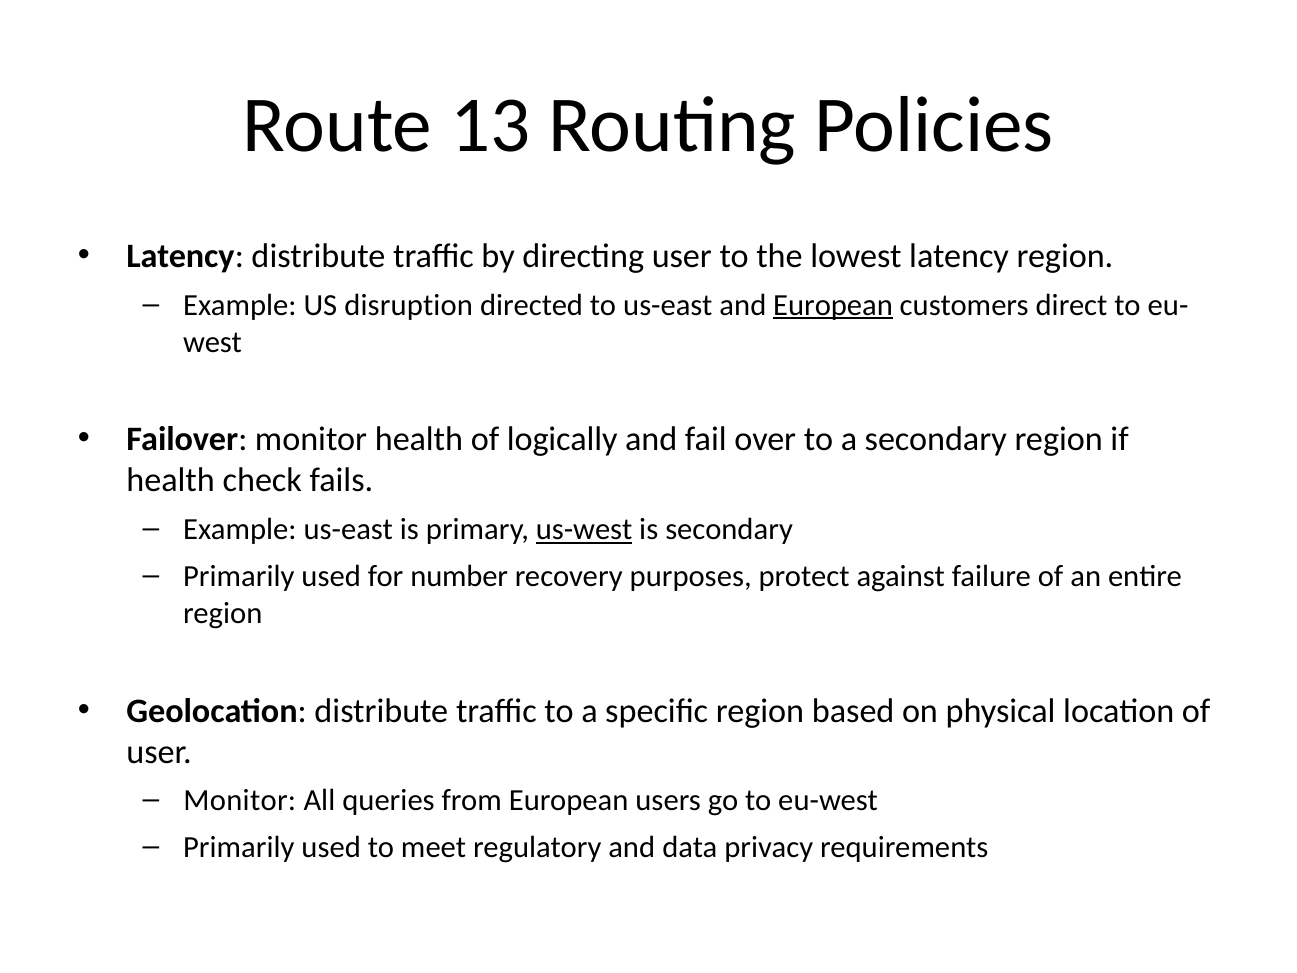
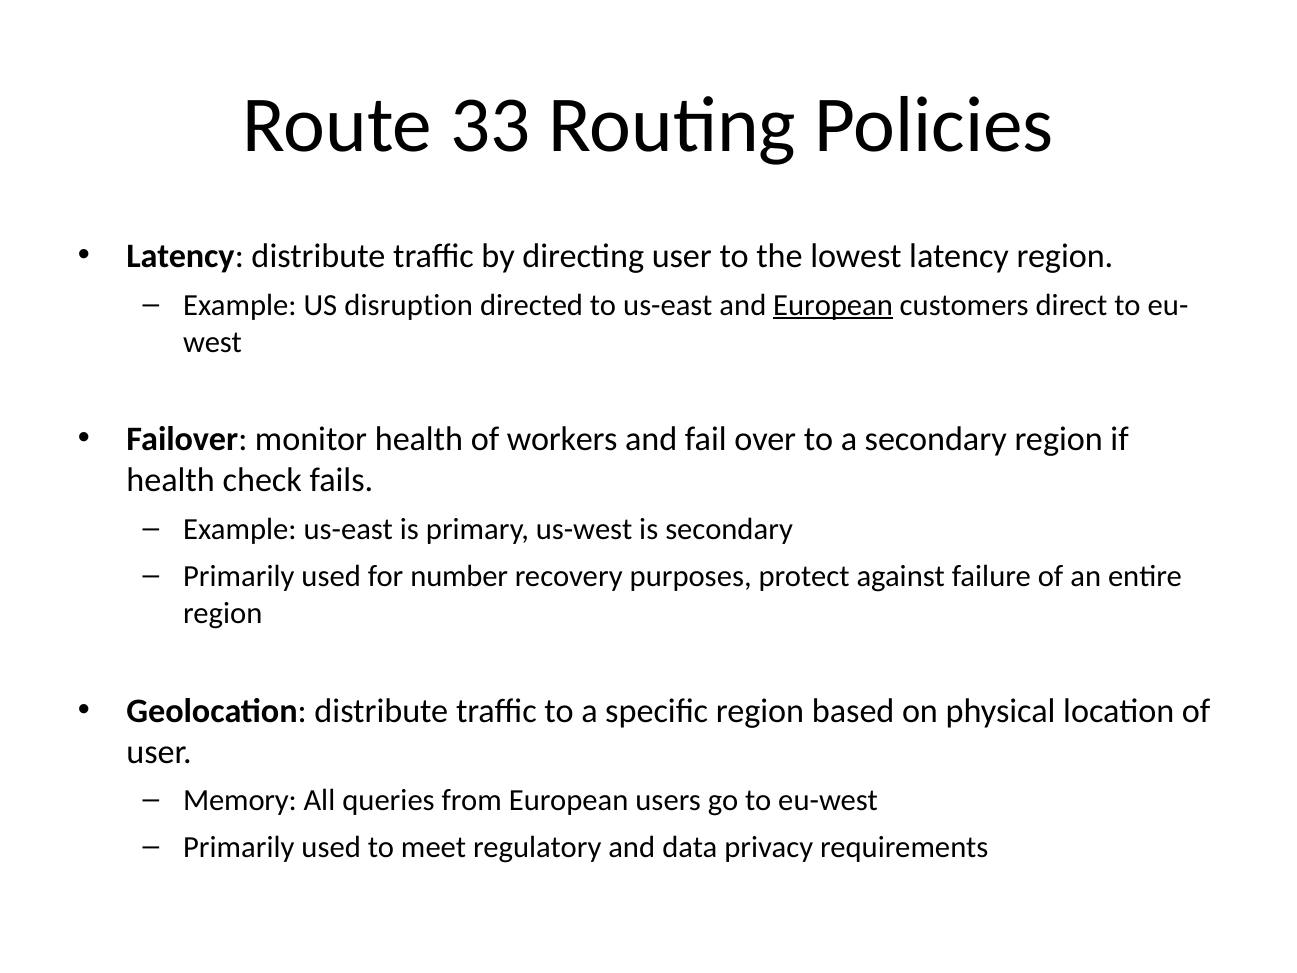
13: 13 -> 33 (490, 126)
logically: logically -> workers (562, 439)
us-west underline: present -> none (584, 529)
Monitor: Monitor -> Memory (240, 800)
